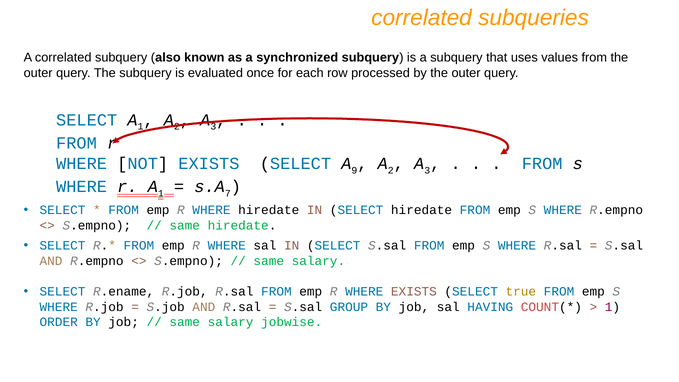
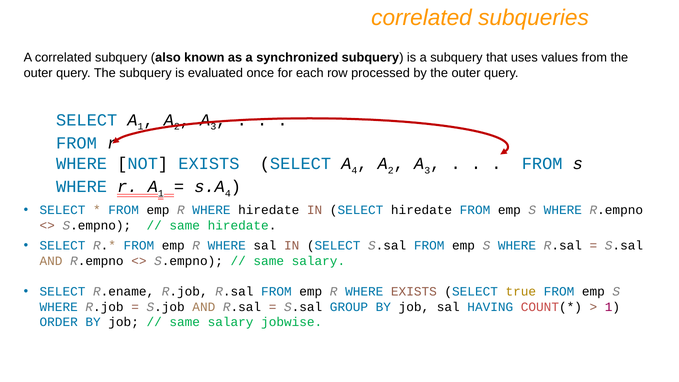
A 9: 9 -> 4 (354, 170)
7: 7 -> 4 (228, 193)
